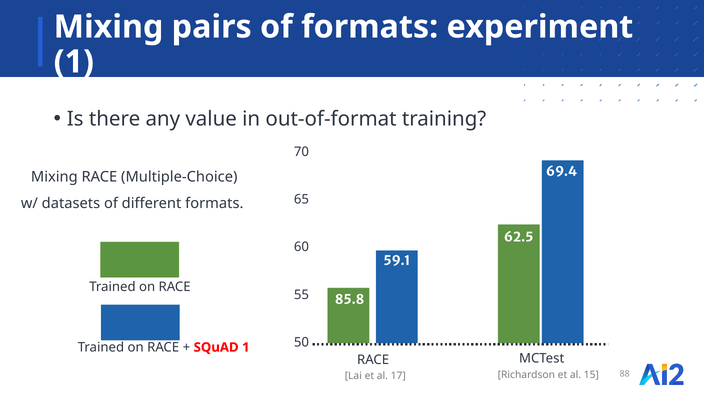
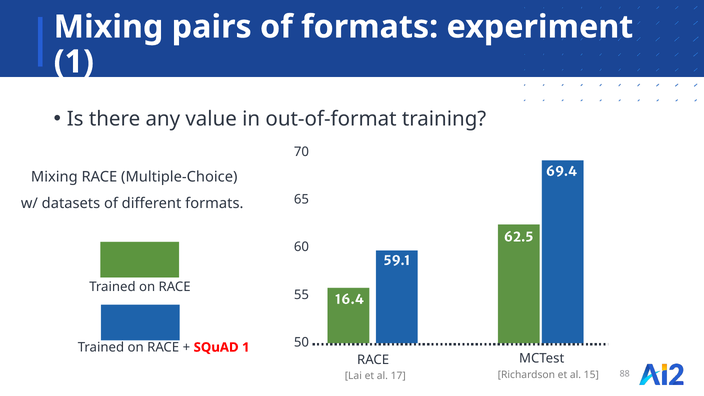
85.8: 85.8 -> 16.4 (349, 300)
